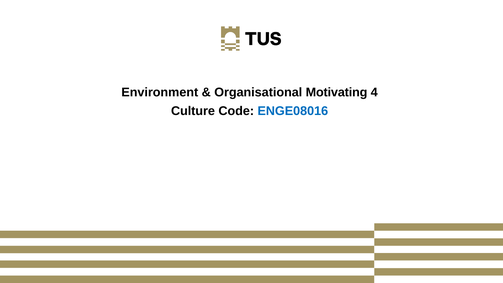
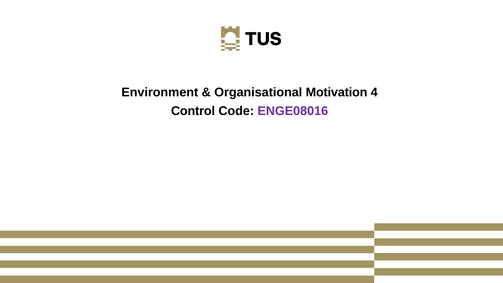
Motivating: Motivating -> Motivation (337, 92)
Culture: Culture -> Control (193, 111)
ENGE08016 colour: blue -> purple (293, 111)
